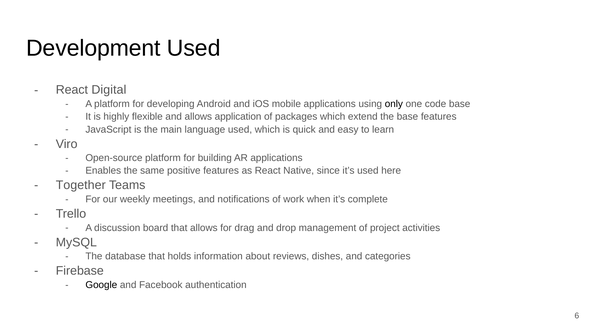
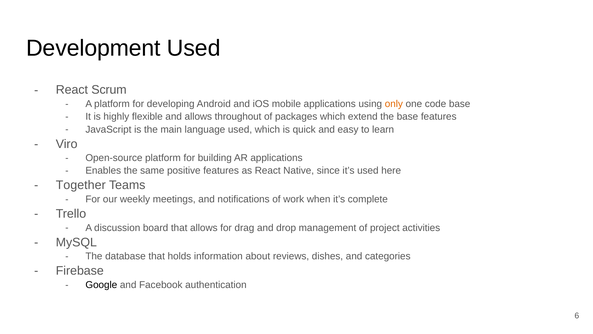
Digital: Digital -> Scrum (109, 90)
only colour: black -> orange (394, 104)
application: application -> throughout (238, 117)
